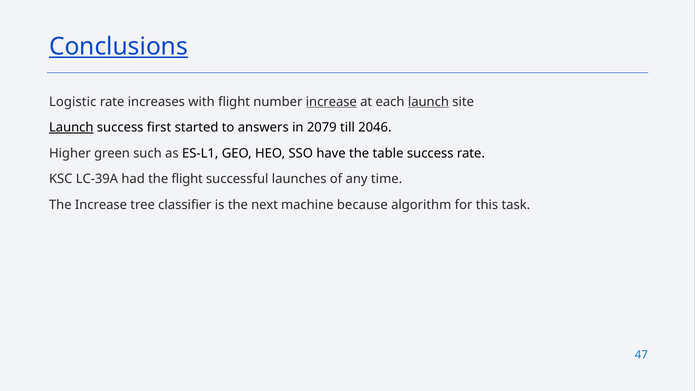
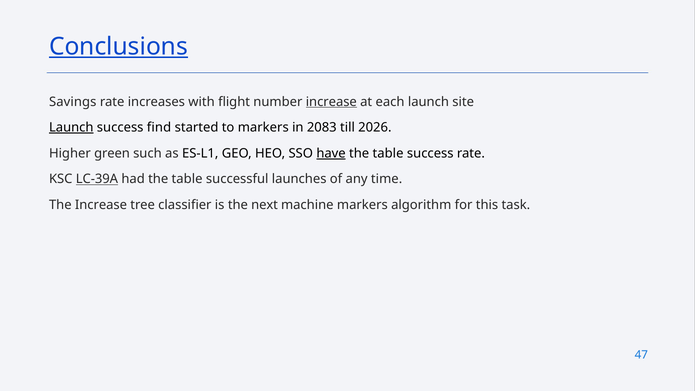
Logistic: Logistic -> Savings (73, 102)
launch underline: present -> none (428, 102)
first: first -> find (159, 127)
to answers: answers -> markers (263, 127)
2079: 2079 -> 2083 (322, 127)
2046: 2046 -> 2026 (375, 127)
have underline: none -> present (331, 153)
LC-39A underline: none -> present (97, 179)
had the flight: flight -> table (187, 179)
machine because: because -> markers (362, 205)
